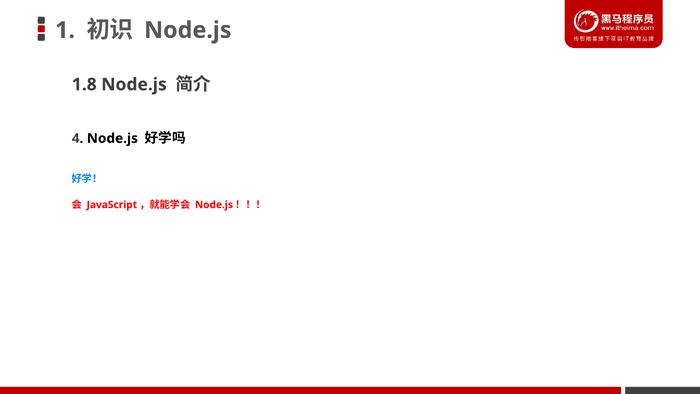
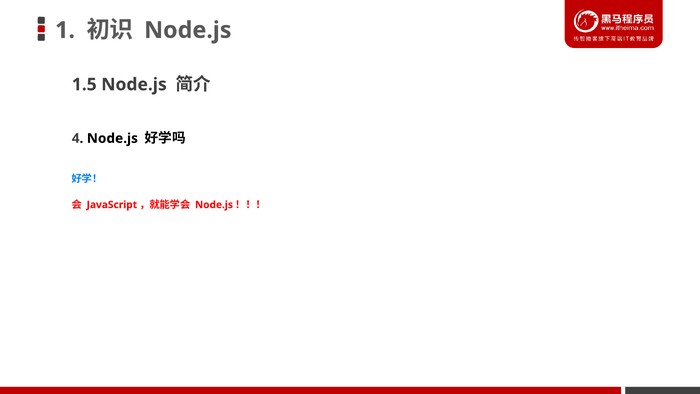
1.8: 1.8 -> 1.5 (84, 84)
